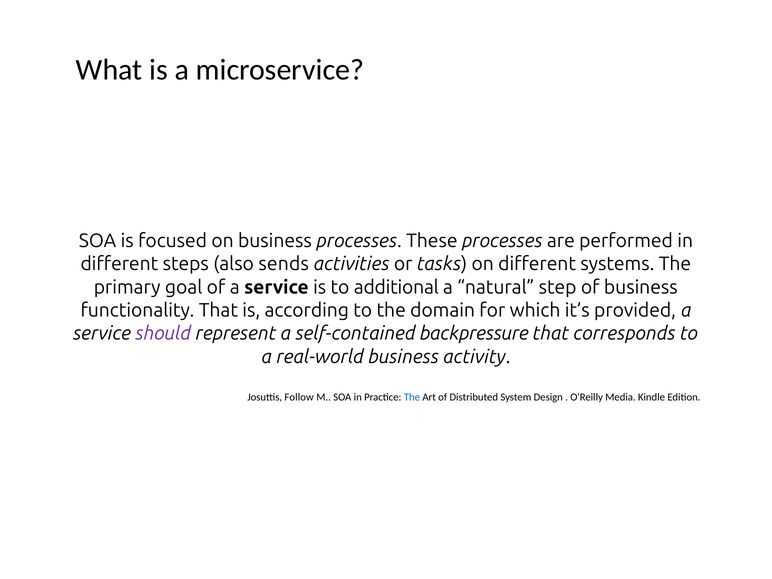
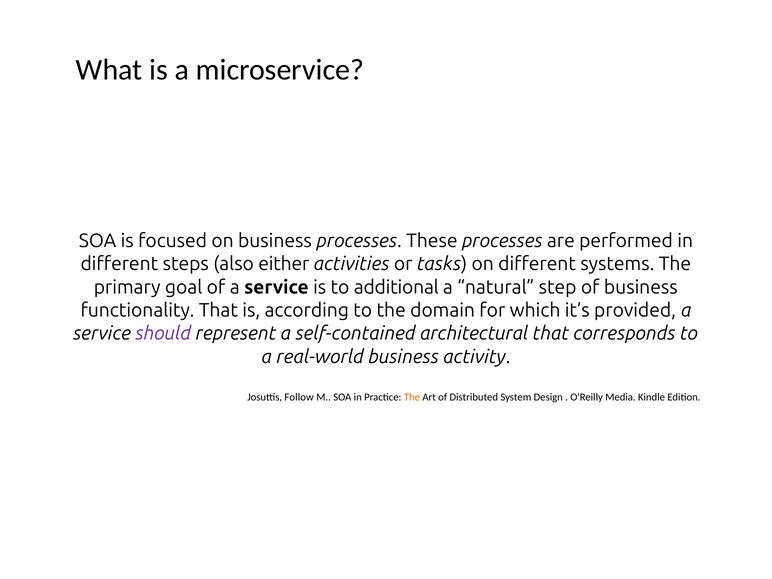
sends: sends -> either (284, 264)
backpressure: backpressure -> architectural (474, 333)
The colour: blue -> orange (412, 397)
